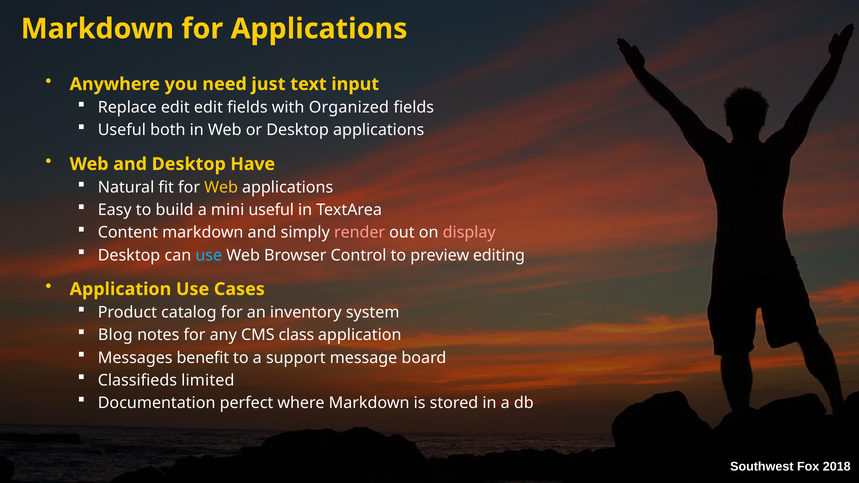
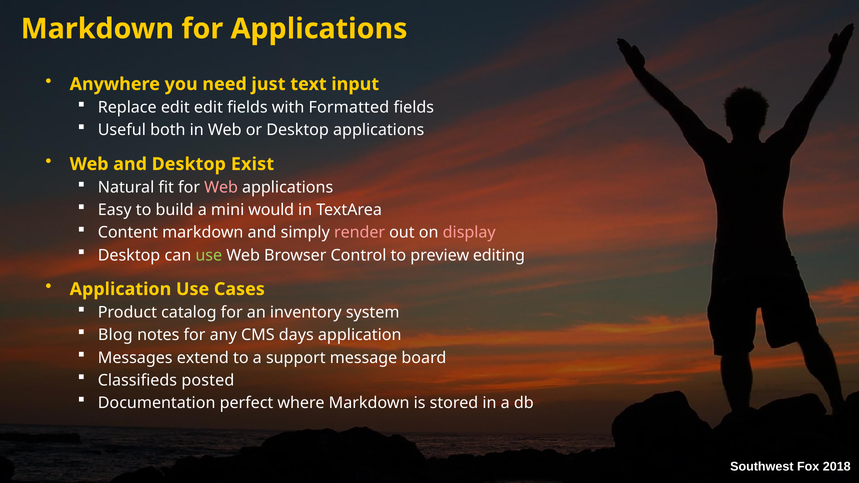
Organized: Organized -> Formatted (349, 108)
Have: Have -> Exist (253, 164)
Web colour: yellow -> pink (221, 188)
mini useful: useful -> would (271, 210)
use colour: light blue -> light green (209, 255)
class: class -> days (296, 335)
benefit: benefit -> extend (203, 358)
limited: limited -> posted (208, 380)
